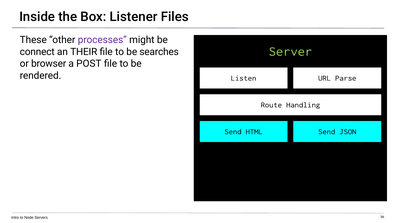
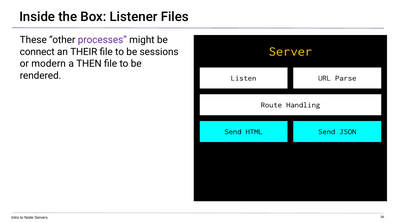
searches: searches -> sessions (159, 52)
Server colour: light green -> yellow (290, 51)
browser: browser -> modern (49, 64)
POST: POST -> THEN (89, 64)
